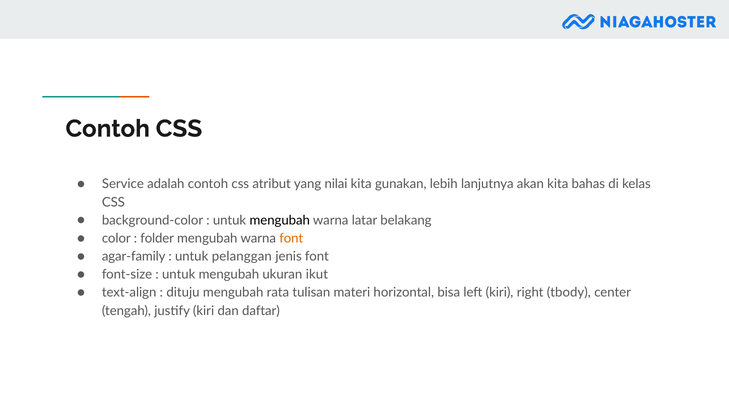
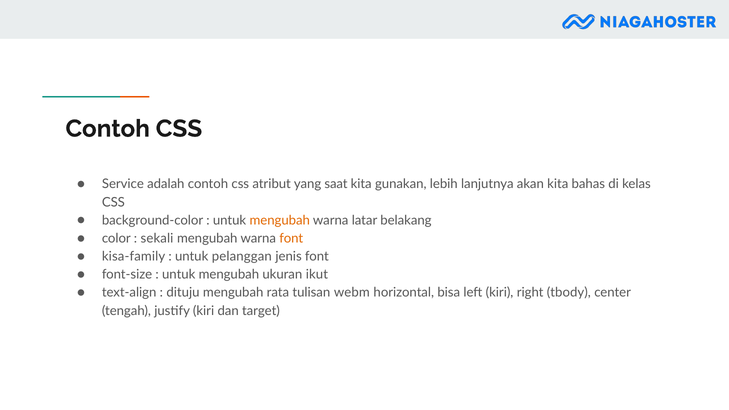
nilai: nilai -> saat (336, 184)
mengubah colour: black -> orange (280, 220)
folder: folder -> sekali (157, 238)
agar-family: agar-family -> kisa-family (134, 256)
materi: materi -> webm (352, 293)
daftar: daftar -> target (261, 311)
